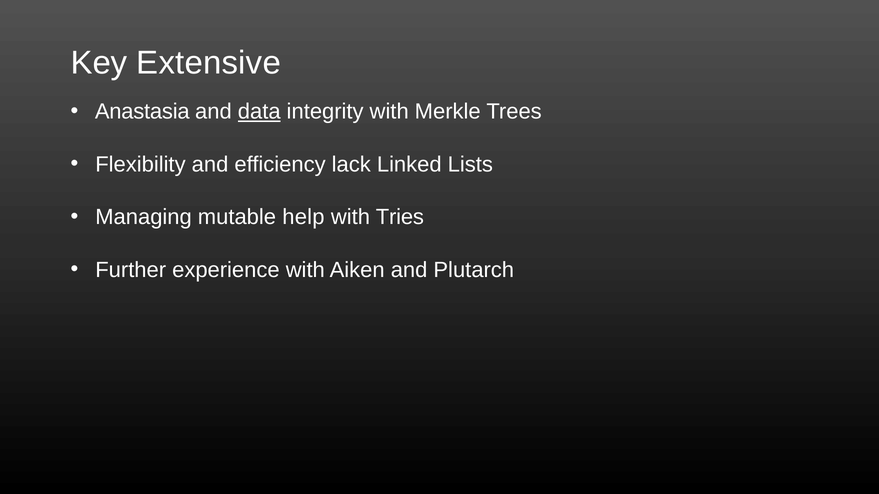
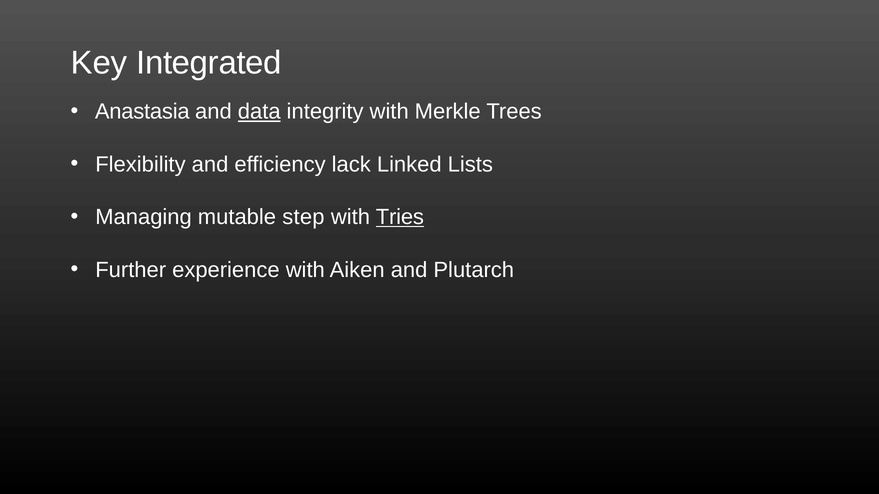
Extensive: Extensive -> Integrated (209, 63)
help: help -> step (303, 217)
Tries underline: none -> present (400, 217)
